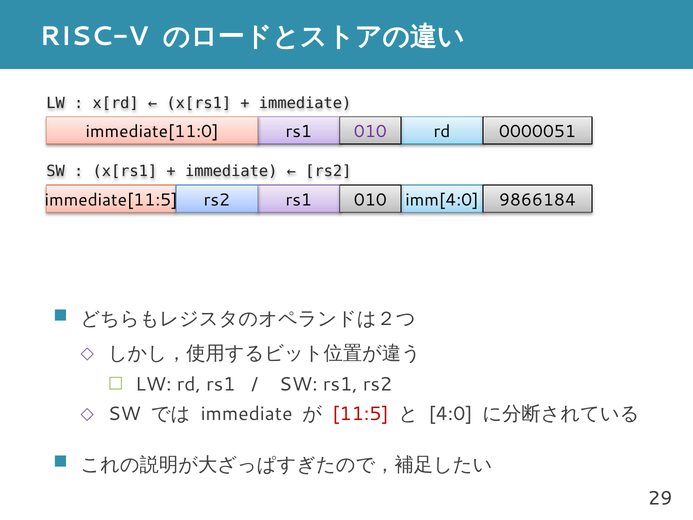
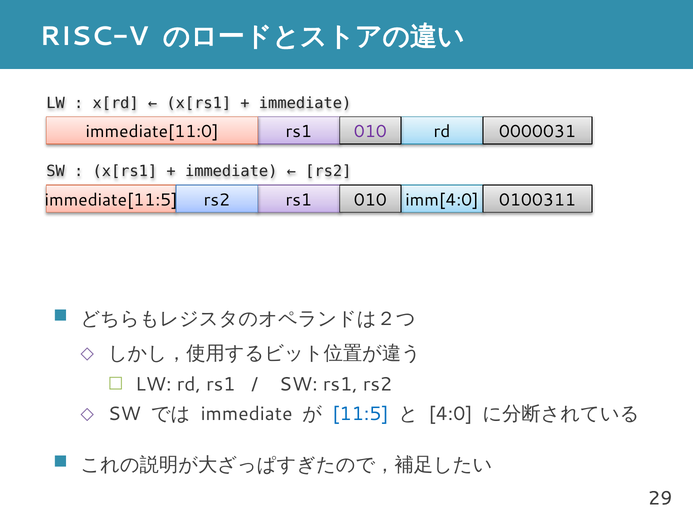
0000051: 0000051 -> 0000031 (537, 131)
9866184: 9866184 -> 0100311 (537, 200)
11:5 colour: red -> blue (360, 413)
